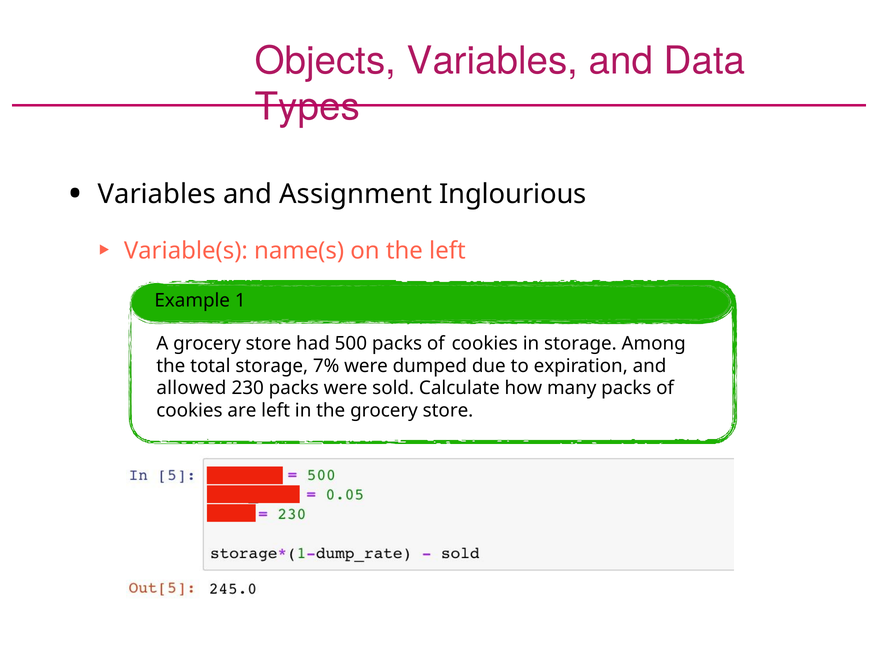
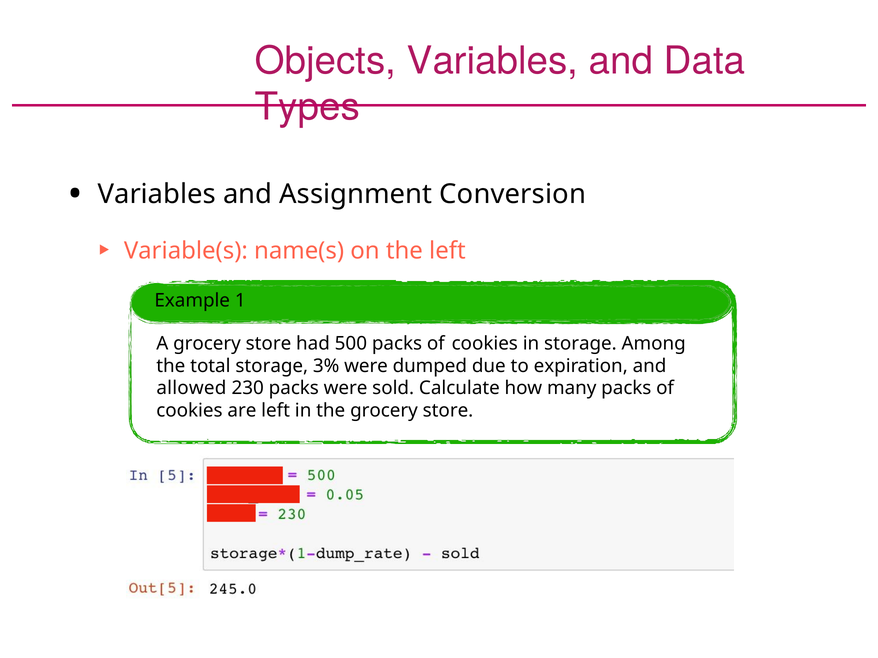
Inglourious: Inglourious -> Conversion (513, 194)
7%: 7% -> 3% (326, 366)
